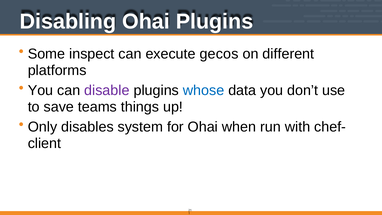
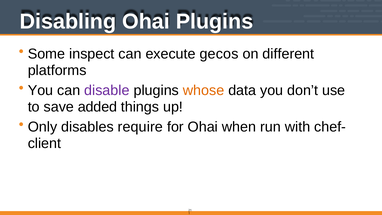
whose colour: blue -> orange (204, 90)
teams: teams -> added (97, 107)
system: system -> require (140, 127)
